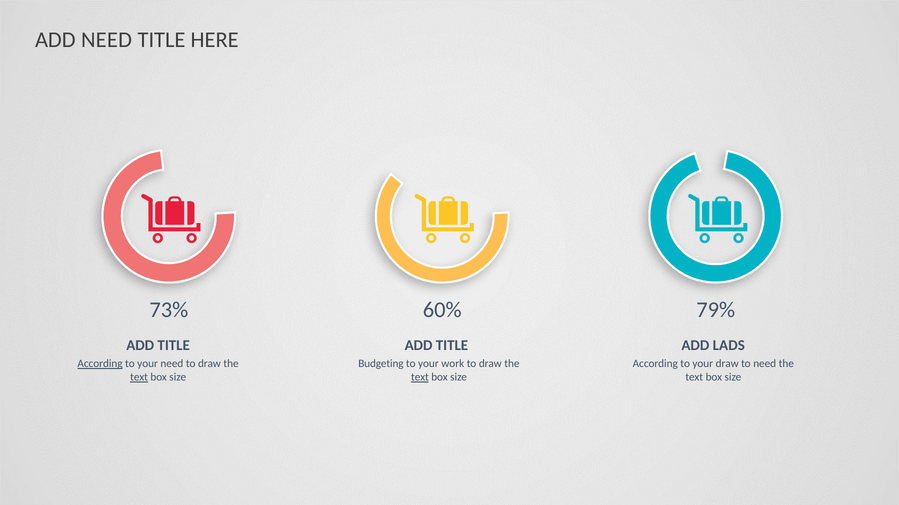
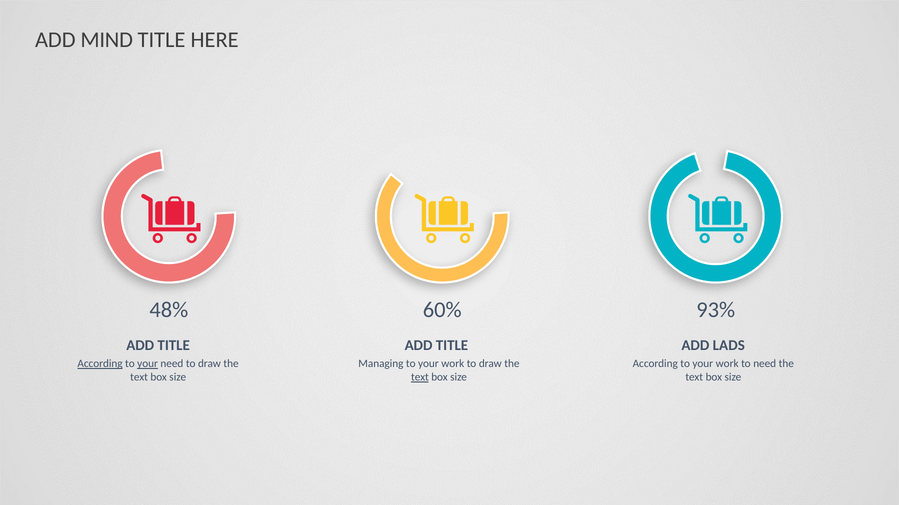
ADD NEED: NEED -> MIND (107, 40)
73%: 73% -> 48% (169, 310)
79%: 79% -> 93% (716, 310)
your underline: none -> present (148, 364)
Budgeting: Budgeting -> Managing (381, 364)
According to your draw: draw -> work (727, 364)
text underline: present -> none (139, 378)
